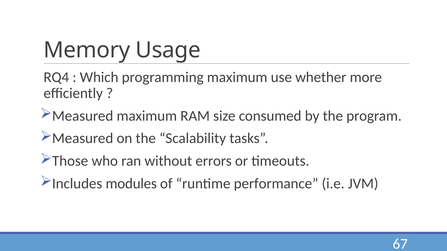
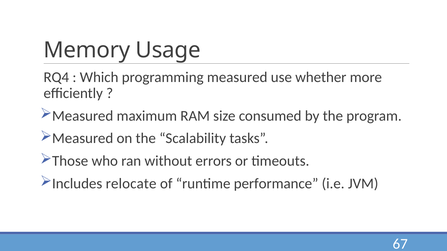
programming maximum: maximum -> measured (237, 77)
modules: modules -> relocate (131, 184)
